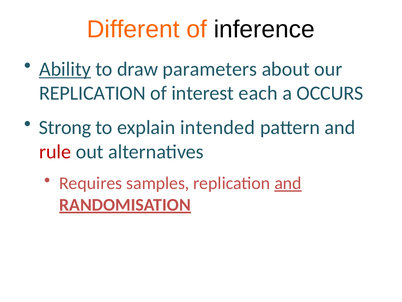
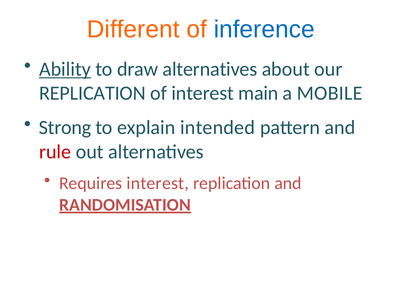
inference colour: black -> blue (264, 29)
draw parameters: parameters -> alternatives (210, 69)
each: each -> main (258, 93)
OCCURS: OCCURS -> MOBILE (330, 93)
Requires samples: samples -> interest (158, 183)
and underline: present -> none (288, 183)
